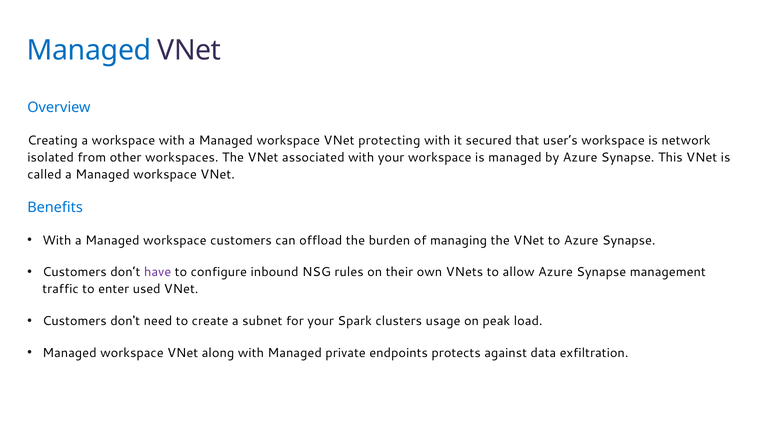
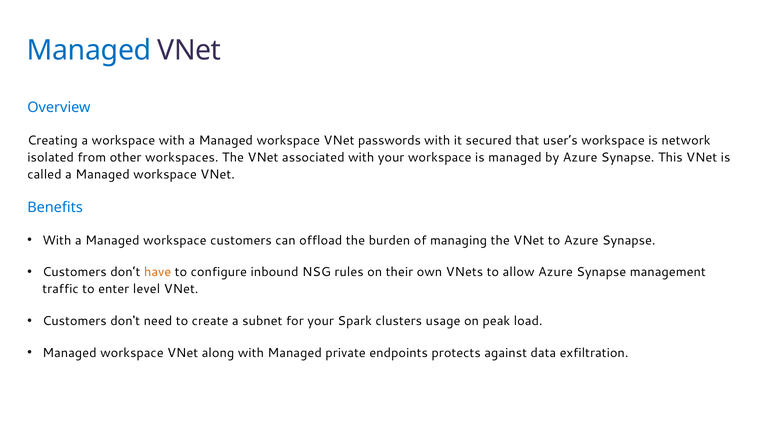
protecting: protecting -> passwords (389, 141)
have colour: purple -> orange (158, 272)
used: used -> level (147, 289)
